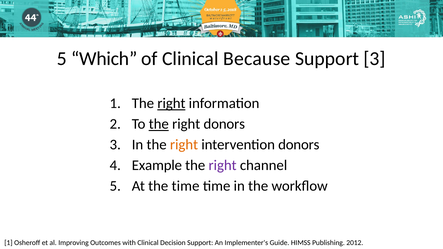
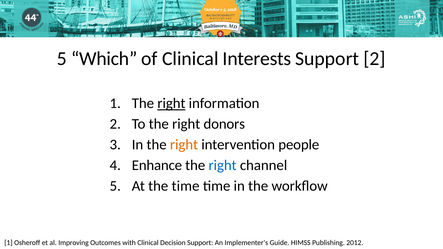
Because: Because -> Interests (257, 59)
Support 3: 3 -> 2 (375, 59)
the underline: present -> none (159, 124)
intervention donors: donors -> people (299, 145)
Example: Example -> Enhance (157, 165)
right colour: purple -> blue (223, 165)
